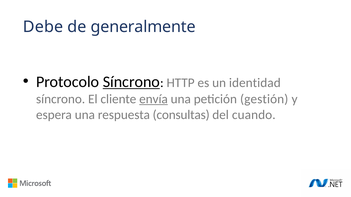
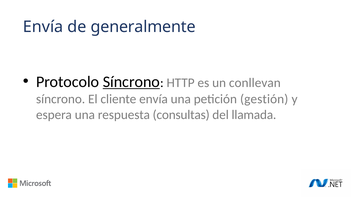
Debe: Debe -> Envía (43, 27)
identidad: identidad -> conllevan (255, 83)
envía underline: present -> none (154, 99)
cuando: cuando -> llamada (254, 115)
